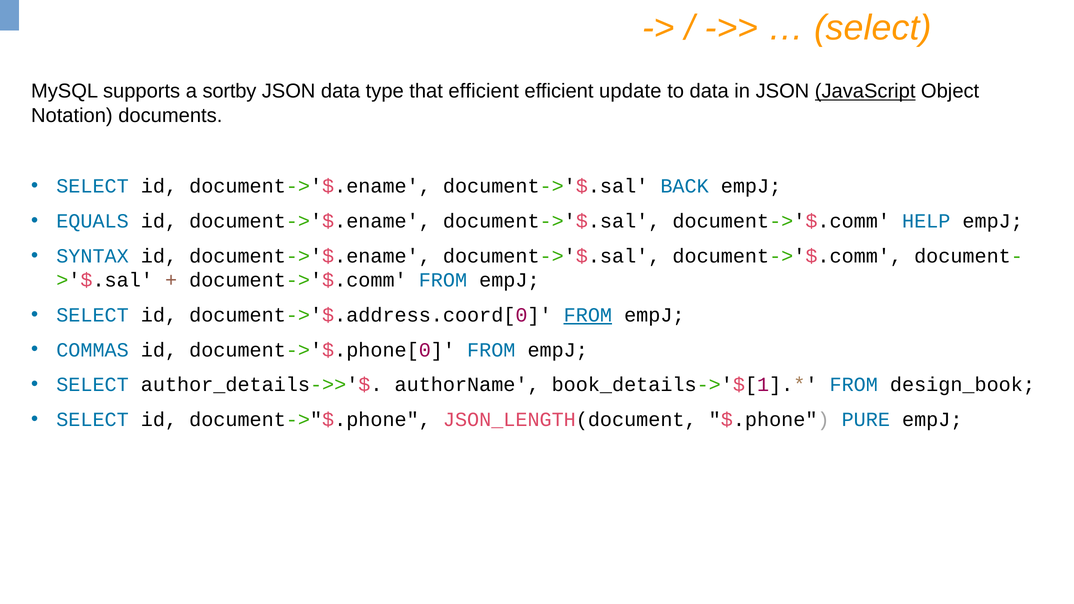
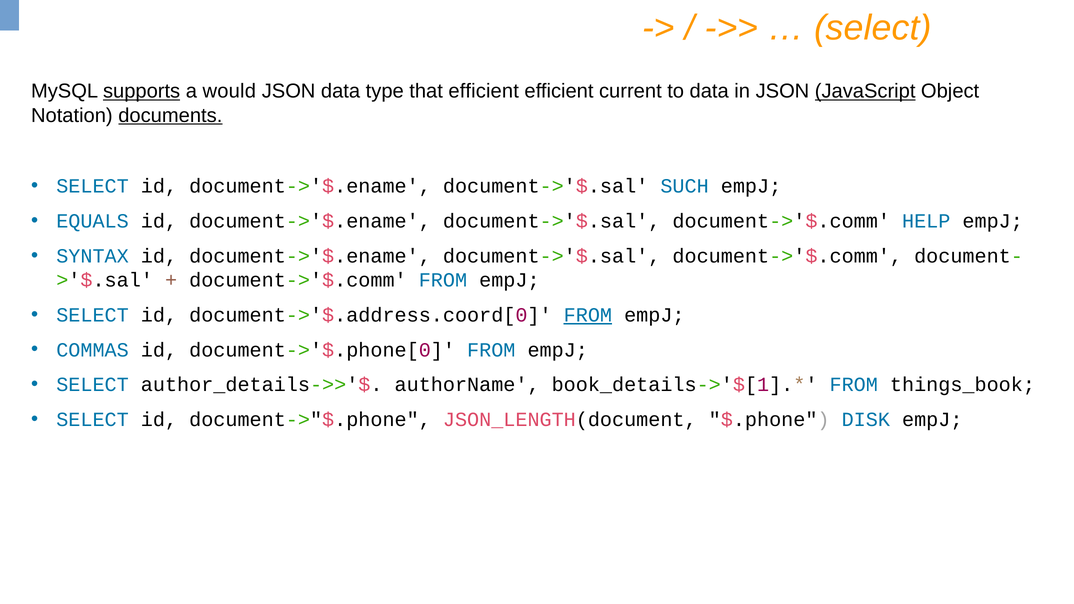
supports underline: none -> present (142, 91)
sortby: sortby -> would (229, 91)
update: update -> current (630, 91)
documents underline: none -> present (170, 115)
BACK: BACK -> SUCH (685, 186)
design_book: design_book -> things_book (962, 385)
PURE: PURE -> DISK (866, 420)
